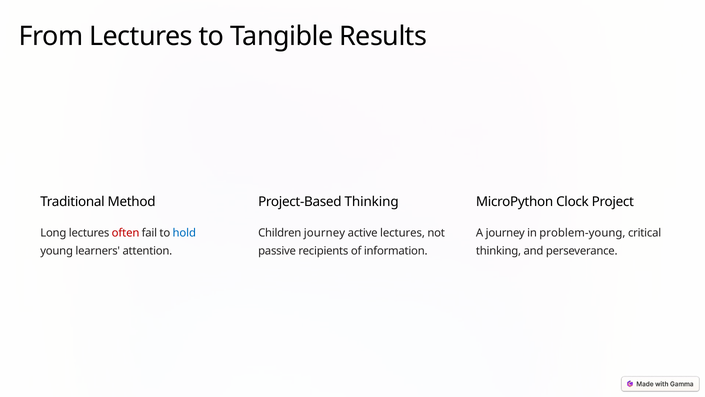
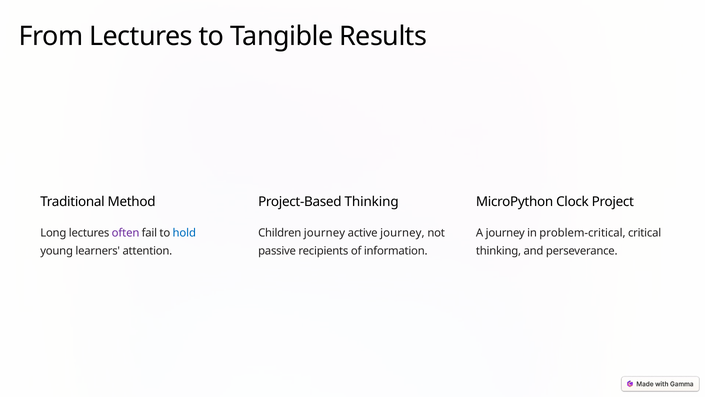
often colour: red -> purple (126, 233)
active lectures: lectures -> journey (402, 233)
problem-young: problem-young -> problem-critical (582, 233)
